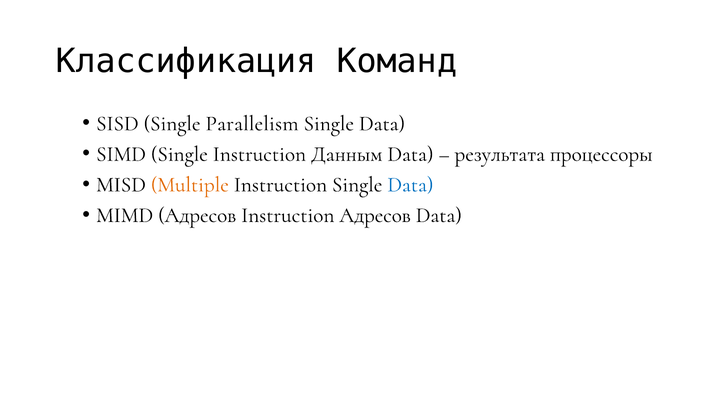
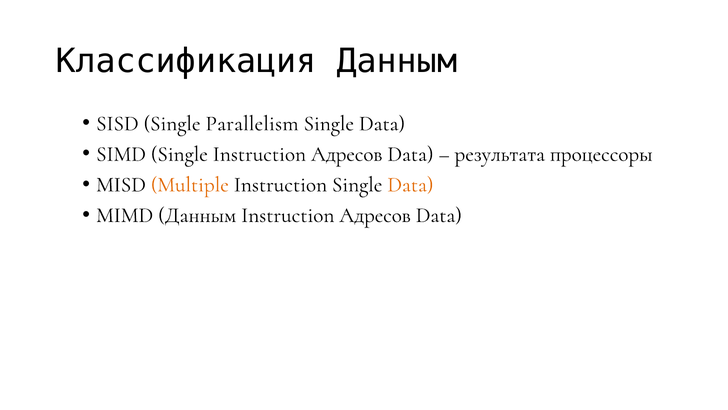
Классификация Команд: Команд -> Данным (397, 61)
Single Instruction Данным: Данным -> Адресов (347, 154)
Data colour: blue -> orange (410, 184)
MIMD Адресов: Адресов -> Данным (197, 215)
